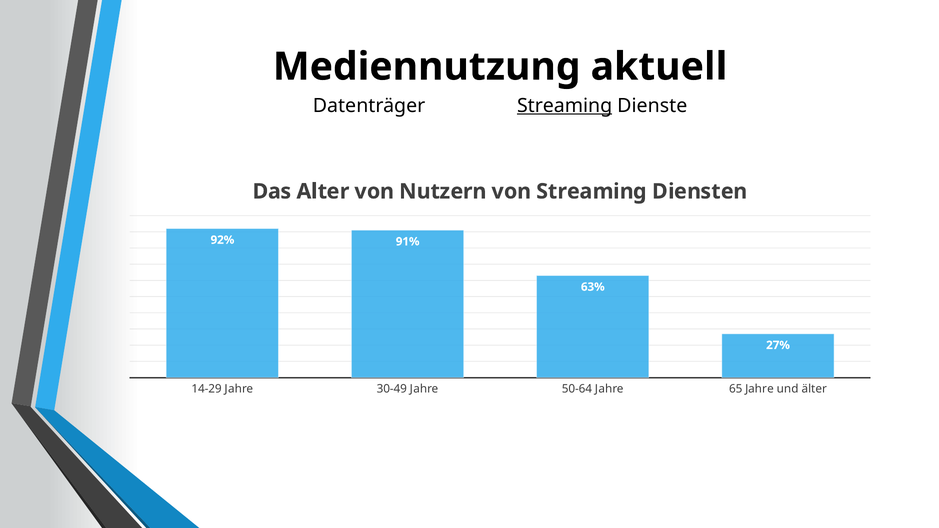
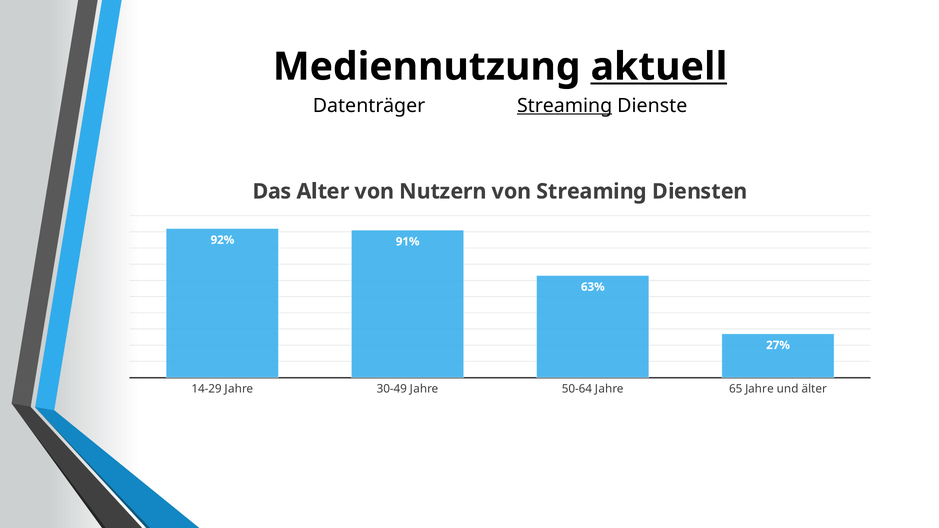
aktuell underline: none -> present (659, 67)
